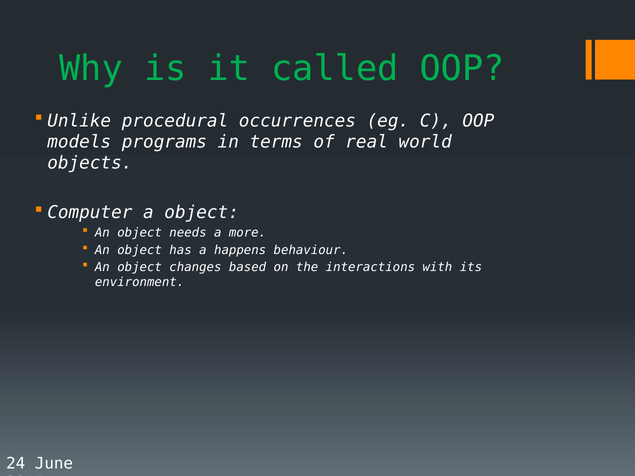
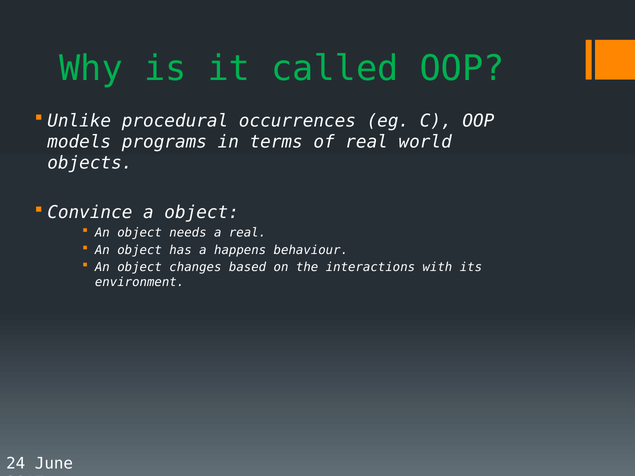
Computer: Computer -> Convince (90, 213)
a more: more -> real (248, 233)
